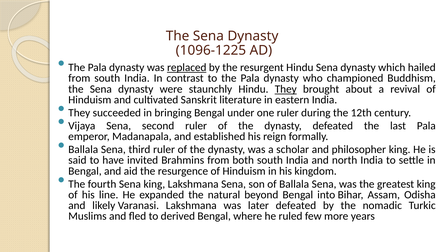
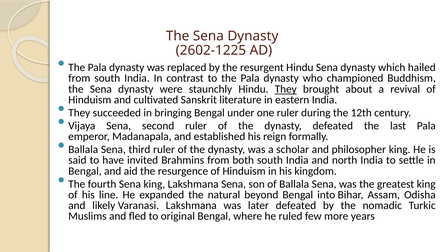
1096-1225: 1096-1225 -> 2602-1225 (211, 51)
replaced underline: present -> none (187, 68)
derived: derived -> original (178, 216)
